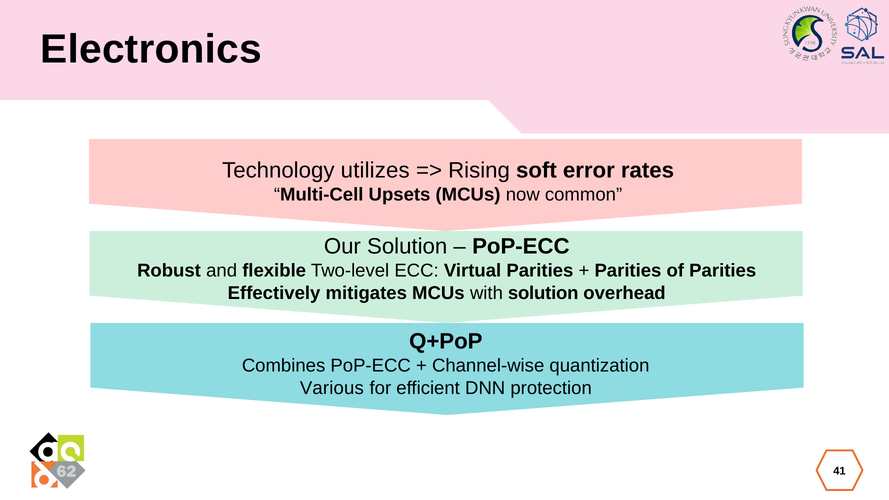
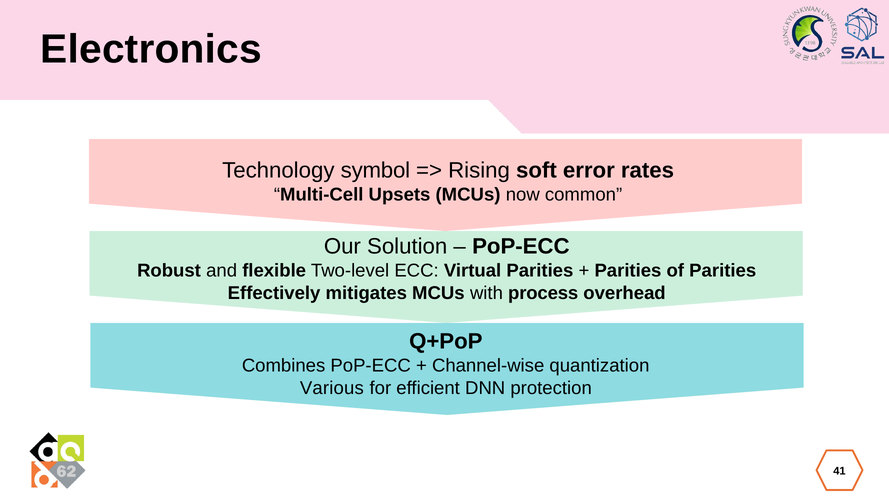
utilizes: utilizes -> symbol (375, 170)
with solution: solution -> process (543, 293)
